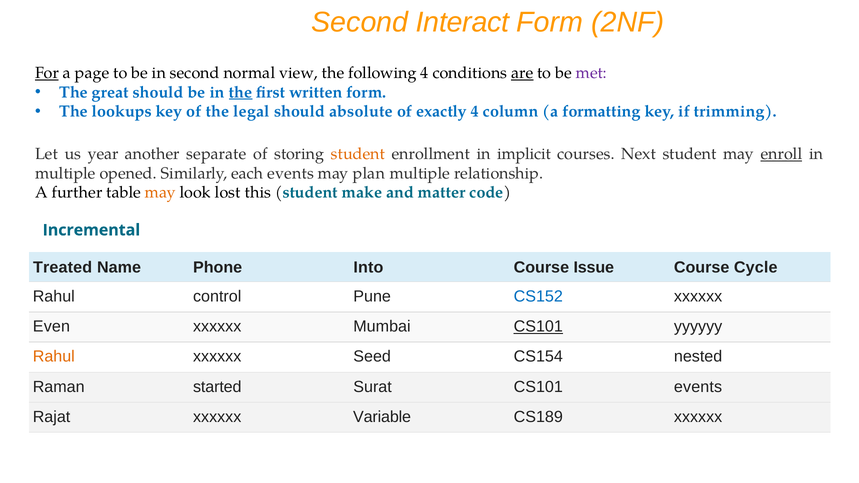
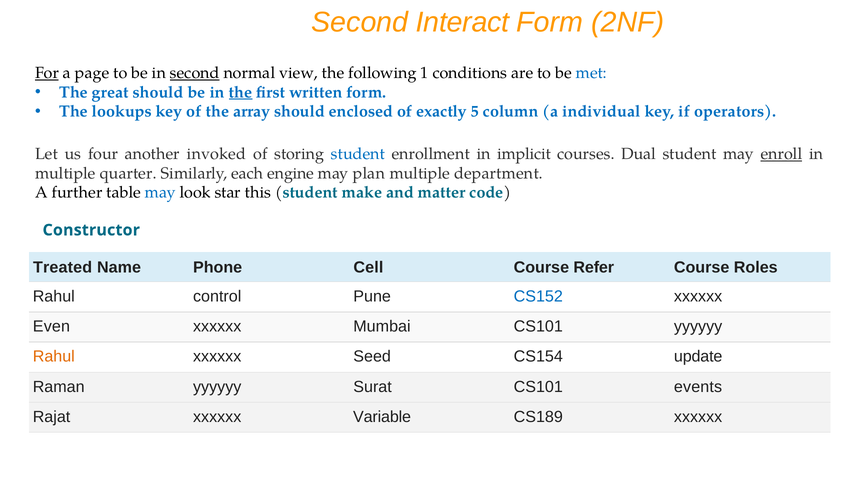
second underline: none -> present (195, 73)
following 4: 4 -> 1 (425, 73)
are underline: present -> none (522, 73)
met colour: purple -> blue (591, 73)
legal: legal -> array (252, 112)
absolute: absolute -> enclosed (361, 112)
exactly 4: 4 -> 5 (475, 112)
formatting: formatting -> individual (601, 112)
trimming: trimming -> operators (735, 112)
year: year -> four (103, 154)
separate: separate -> invoked (216, 154)
student colour: orange -> blue (358, 154)
Next: Next -> Dual (639, 154)
opened: opened -> quarter (128, 173)
each events: events -> engine (291, 173)
relationship: relationship -> department (498, 173)
may colour: orange -> blue (160, 193)
lost: lost -> star (228, 193)
Incremental: Incremental -> Constructor (91, 230)
Into: Into -> Cell (368, 267)
Issue: Issue -> Refer (594, 267)
Cycle: Cycle -> Roles (756, 267)
CS101 underline: present -> none (538, 327)
nested: nested -> update (698, 357)
Raman started: started -> yyyyyy (217, 387)
